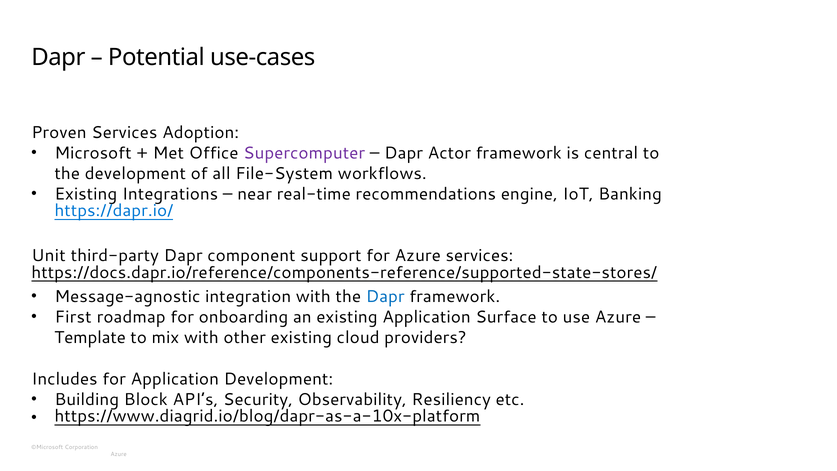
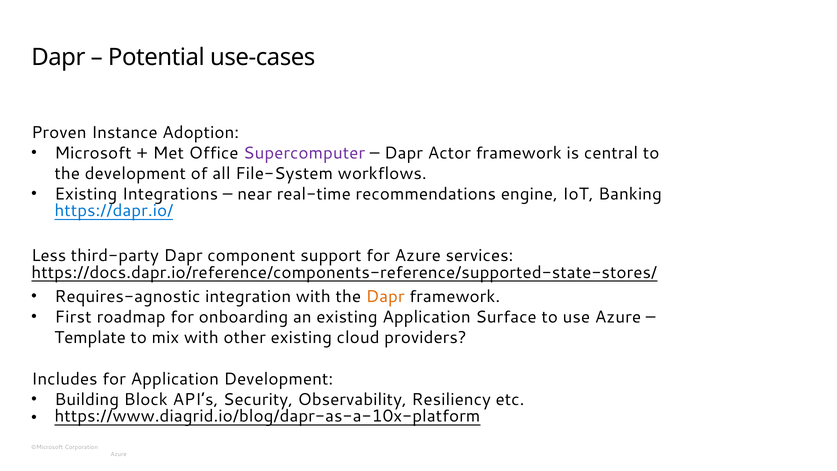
Proven Services: Services -> Instance (124, 132)
Unit: Unit -> Less (49, 256)
Message-agnostic: Message-agnostic -> Requires-agnostic (127, 297)
Dapr colour: blue -> orange (385, 297)
